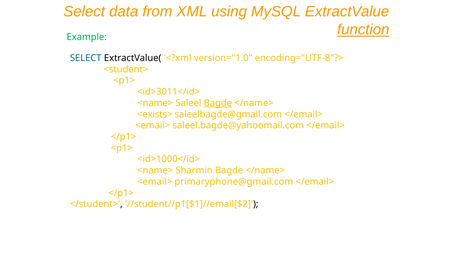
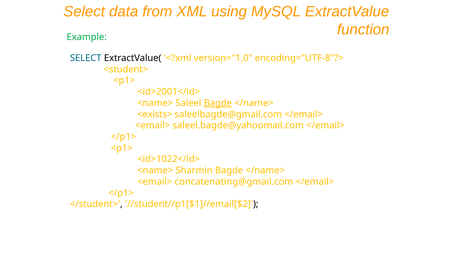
function underline: present -> none (363, 30)
<id>3011</id>: <id>3011</id> -> <id>2001</id> (169, 92)
<id>1000</id>: <id>1000</id> -> <id>1022</id> (169, 159)
primaryphone@gmail.com: primaryphone@gmail.com -> concatenating@gmail.com (234, 181)
